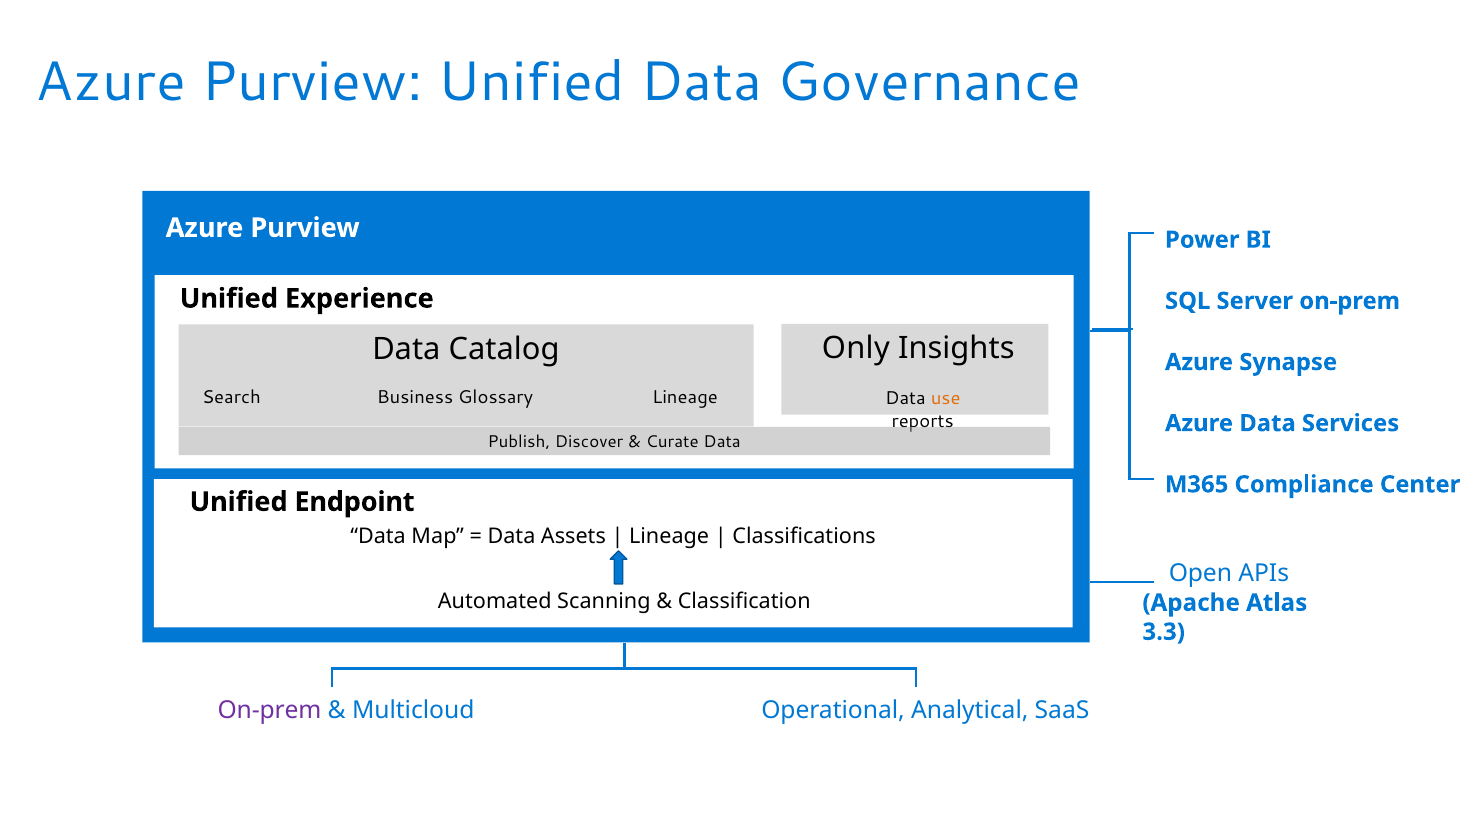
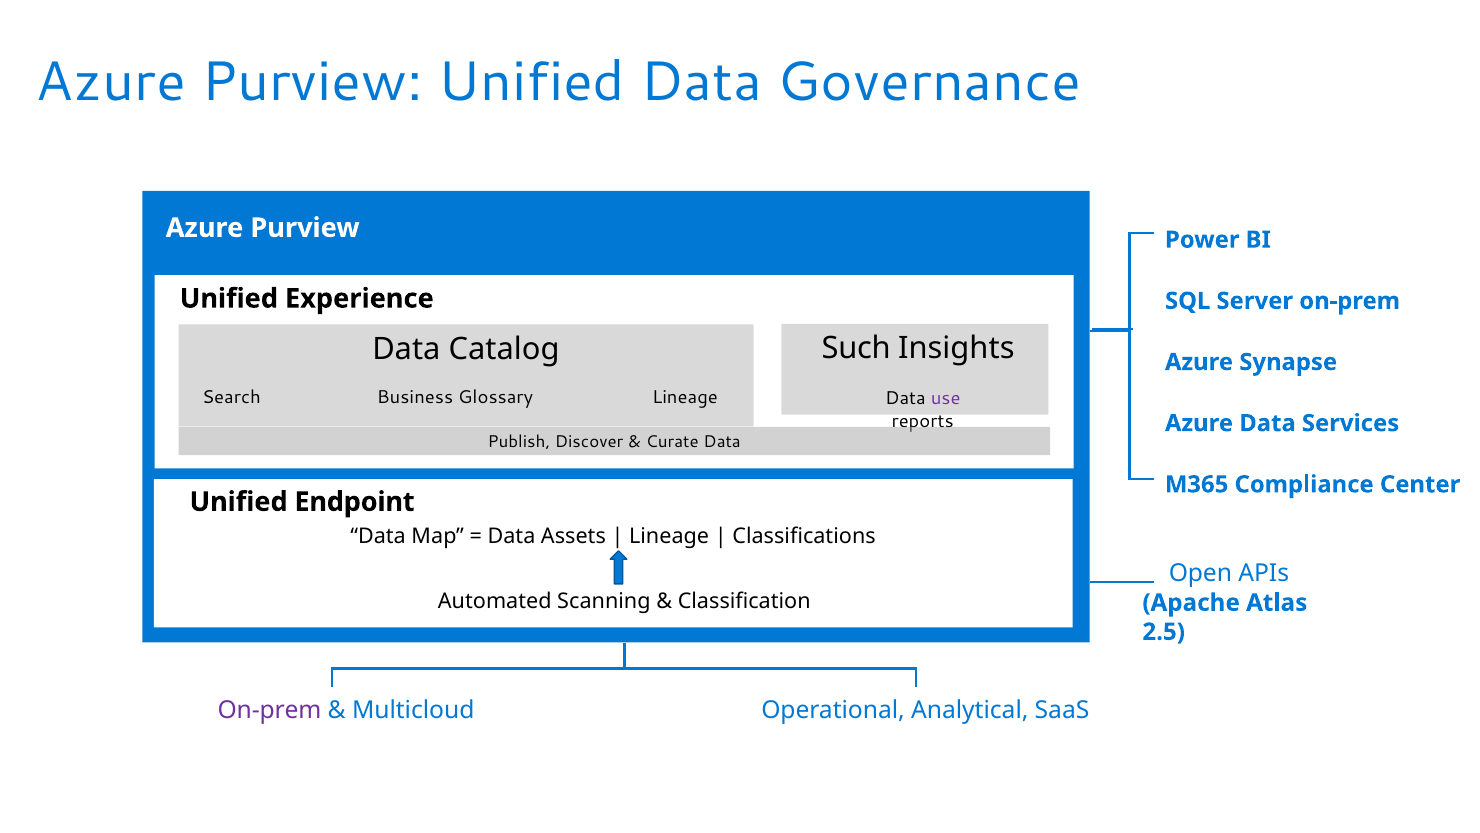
Only: Only -> Such (856, 348)
use colour: orange -> purple (946, 399)
3.3: 3.3 -> 2.5 (1164, 631)
